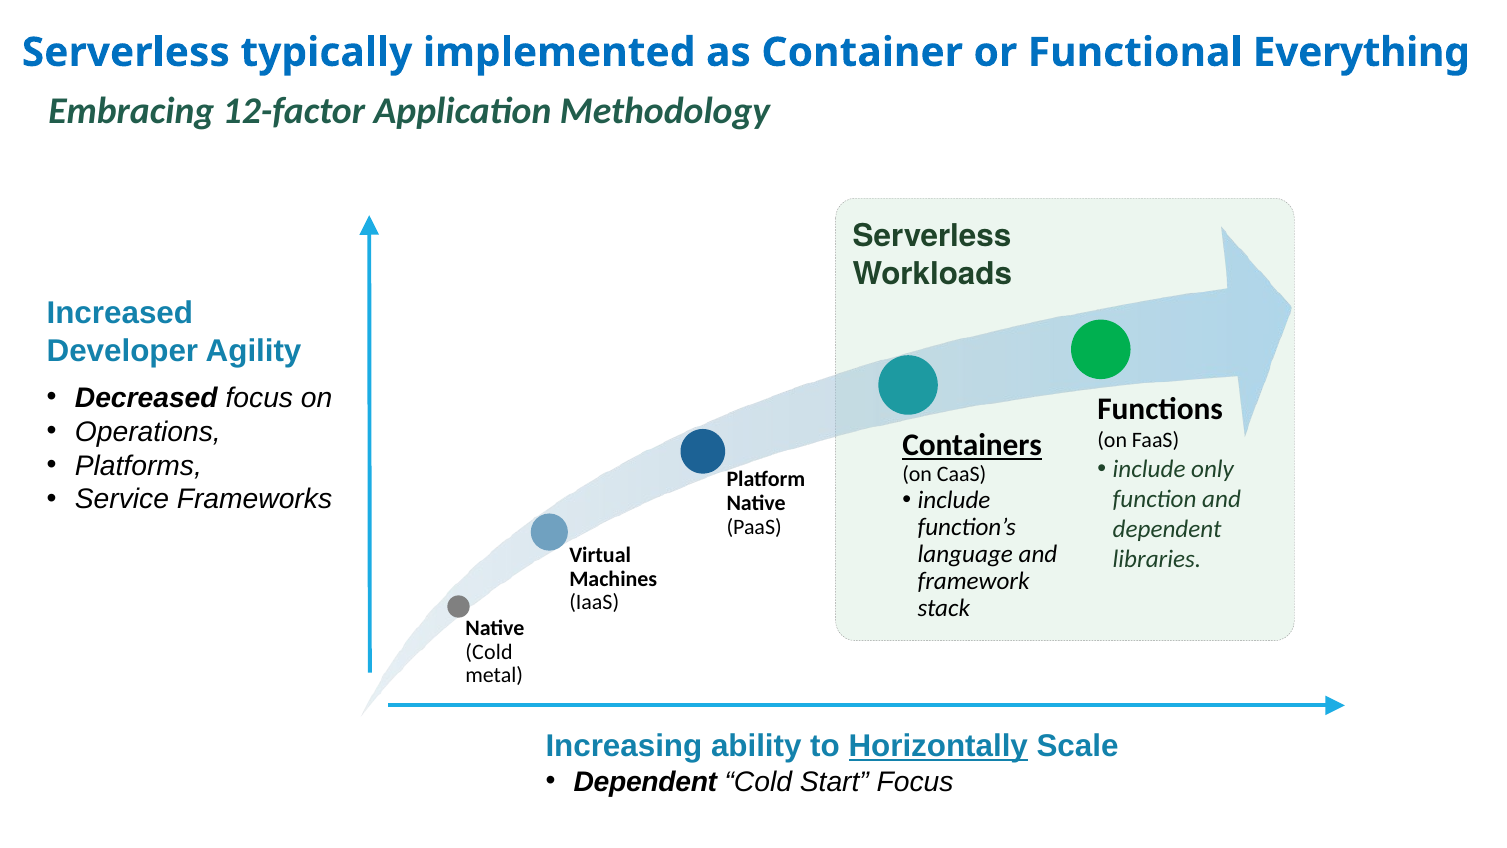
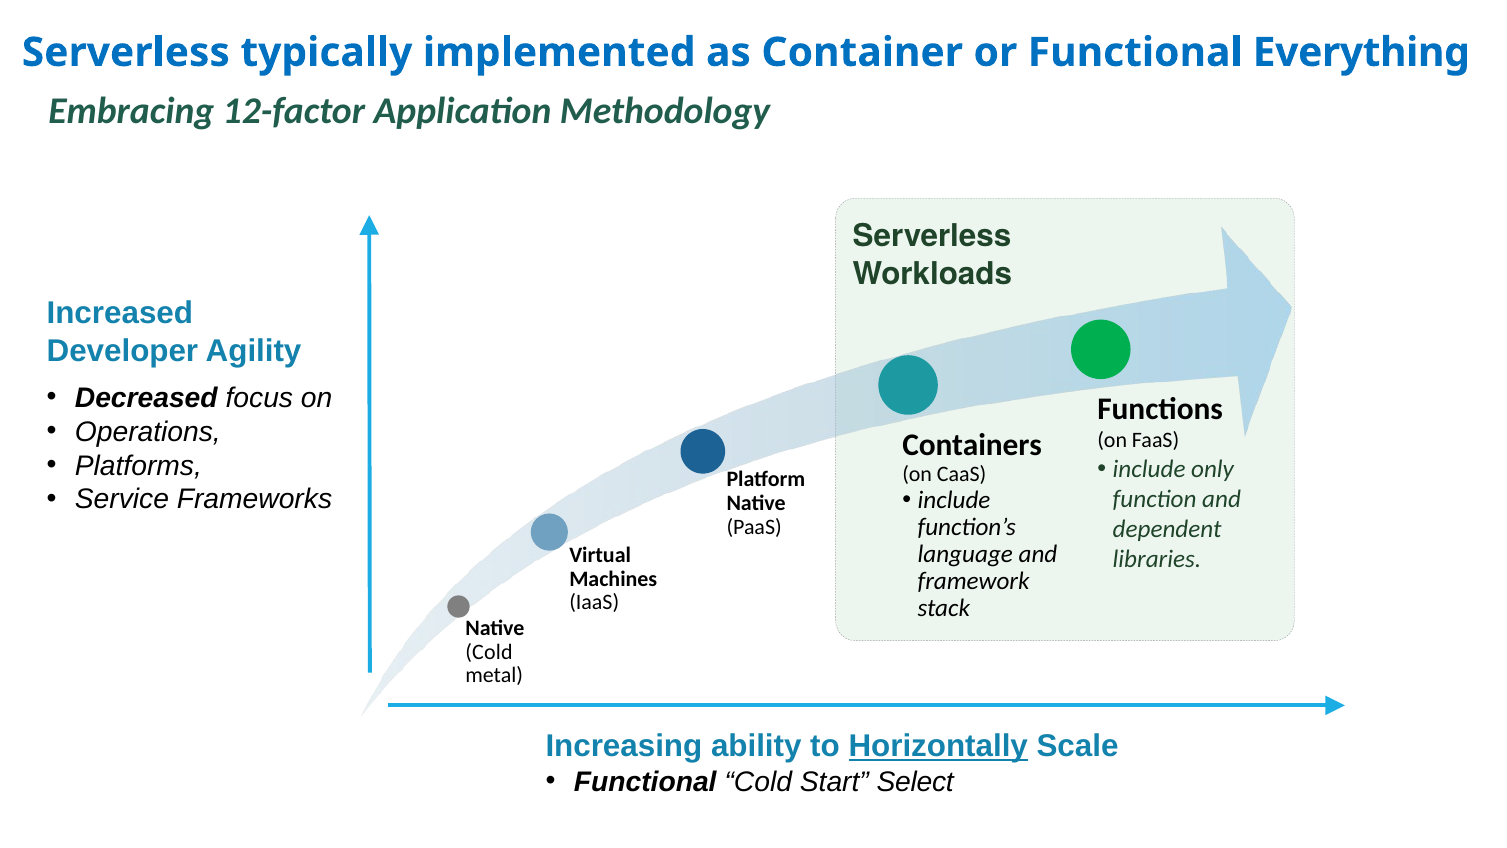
Containers underline: present -> none (972, 445)
Dependent: Dependent -> Functional (645, 782)
Start Focus: Focus -> Select (915, 782)
